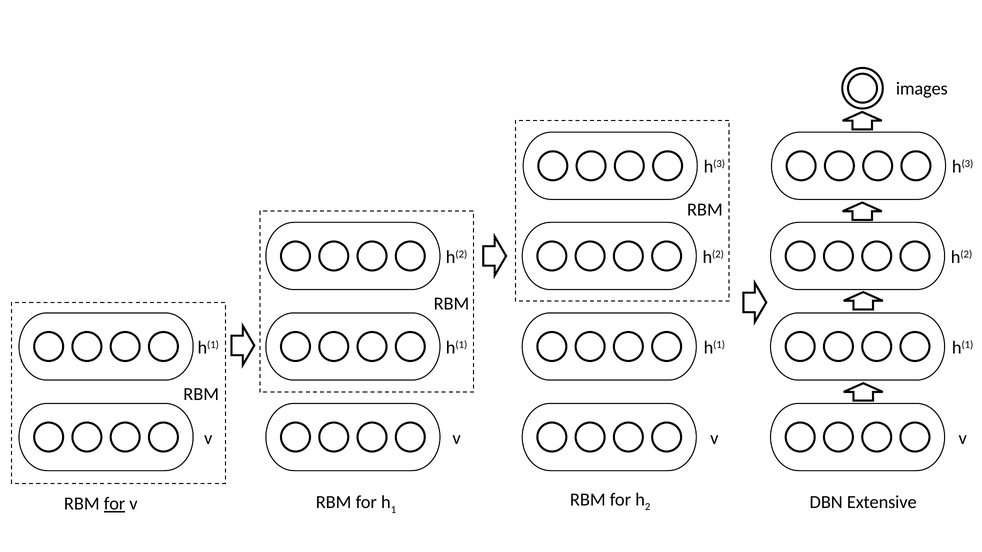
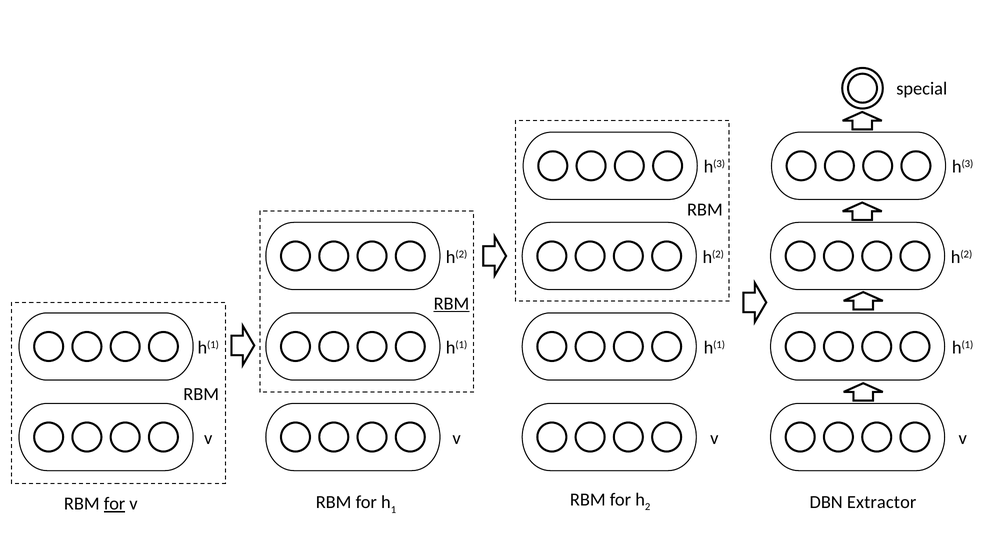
images: images -> special (922, 89)
RBM underline: none -> present (451, 304)
Extensive: Extensive -> Extractor (882, 503)
